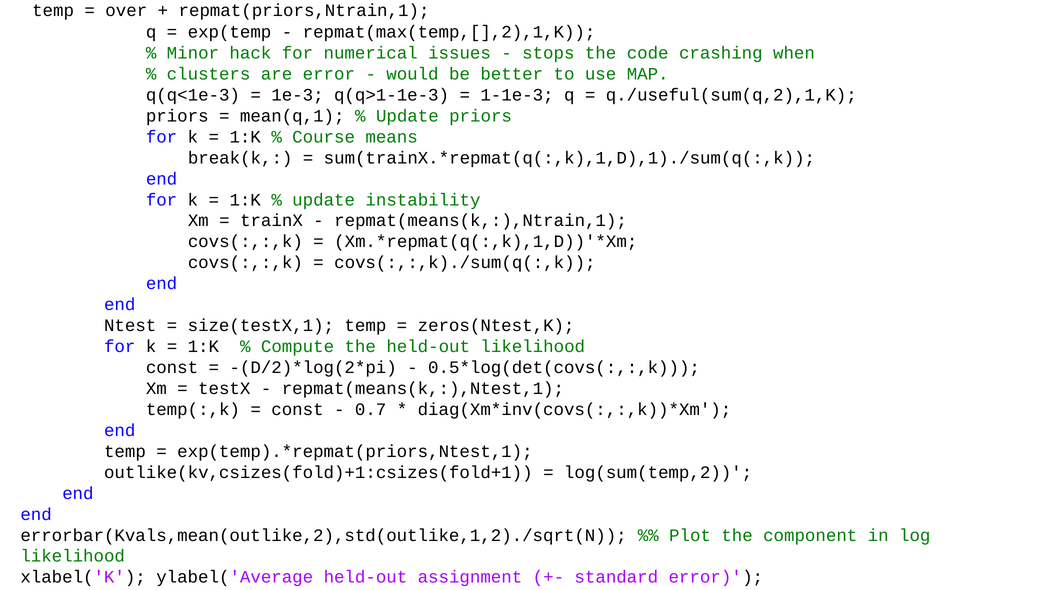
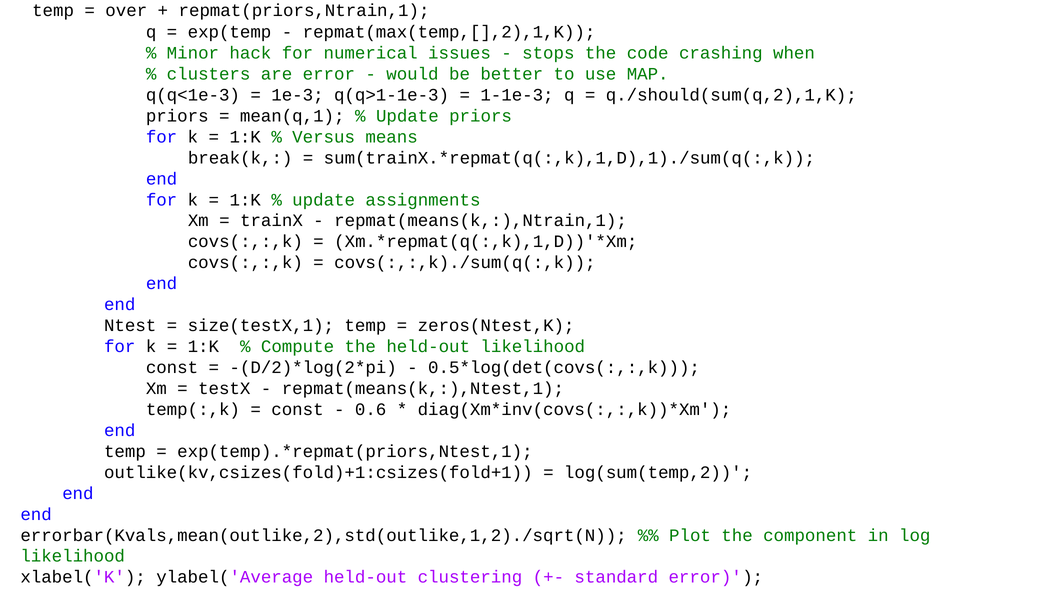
q./useful(sum(q,2),1,K: q./useful(sum(q,2),1,K -> q./should(sum(q,2),1,K (731, 95)
Course: Course -> Versus (324, 137)
instability: instability -> assignments (423, 200)
0.7: 0.7 -> 0.6 (371, 409)
assignment: assignment -> clustering (470, 577)
